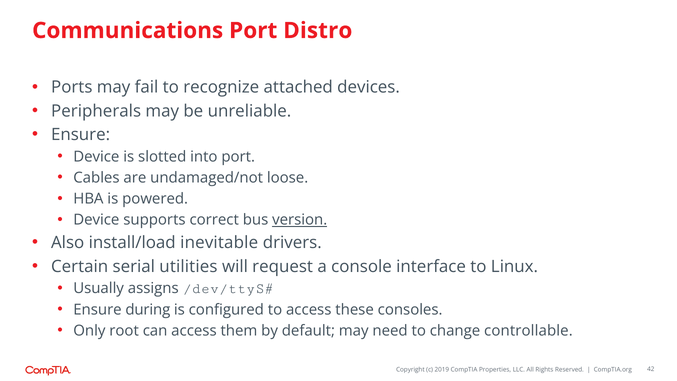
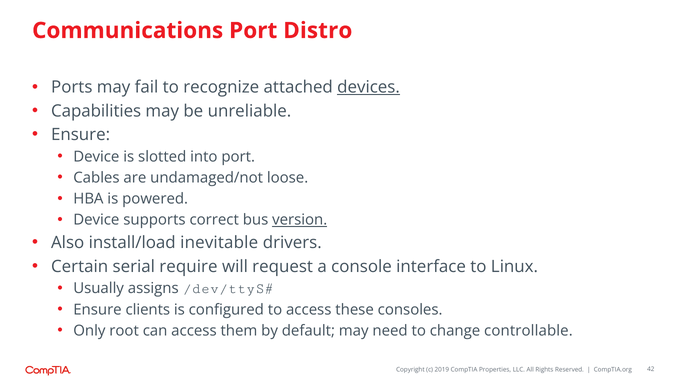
devices underline: none -> present (369, 87)
Peripherals: Peripherals -> Capabilities (96, 111)
utilities: utilities -> require (188, 266)
during: during -> clients (148, 309)
